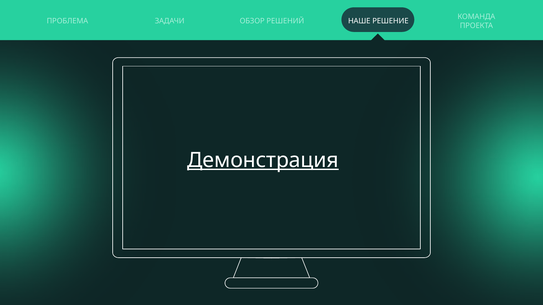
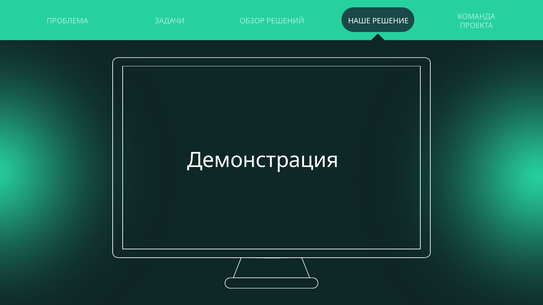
Демонстрация underline: present -> none (263, 160)
